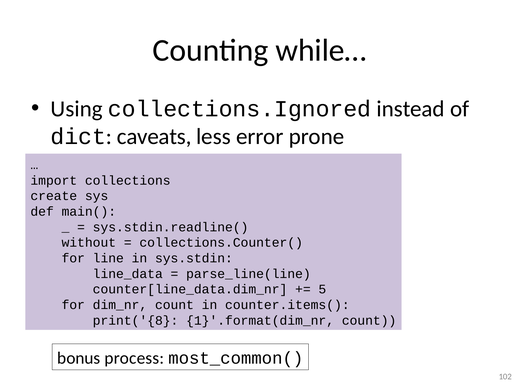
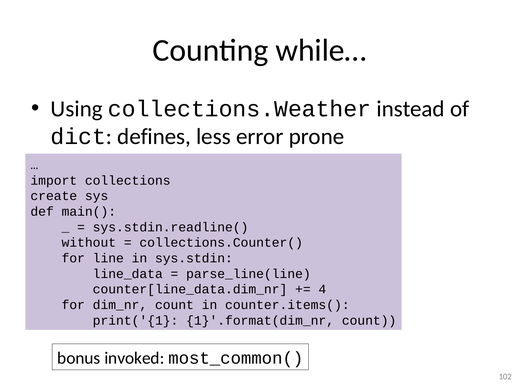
collections.Ignored: collections.Ignored -> collections.Weather (240, 109)
caveats: caveats -> defines (154, 137)
5: 5 -> 4 (322, 290)
print('{8: print('{8 -> print('{1 (136, 321)
process: process -> invoked (134, 358)
